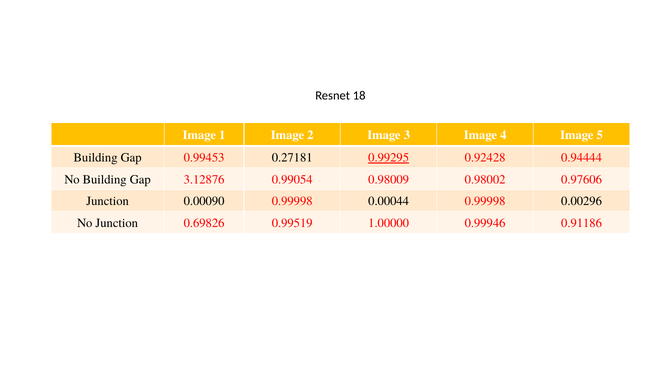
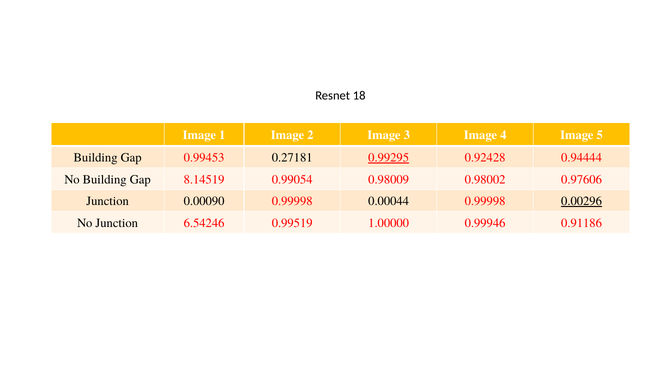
3.12876: 3.12876 -> 8.14519 (204, 180)
0.00296 underline: none -> present (582, 201)
0.69826: 0.69826 -> 6.54246 (204, 223)
